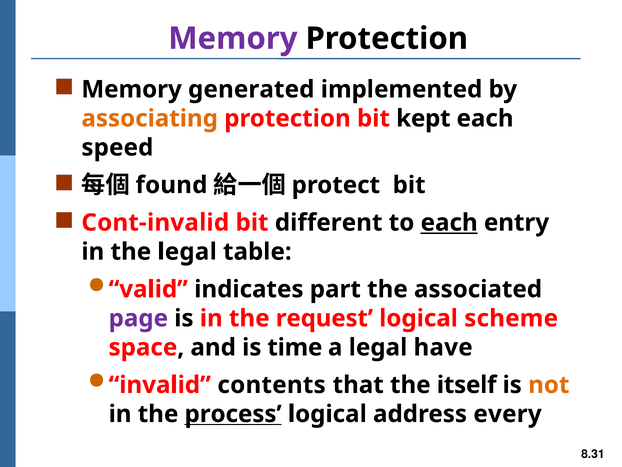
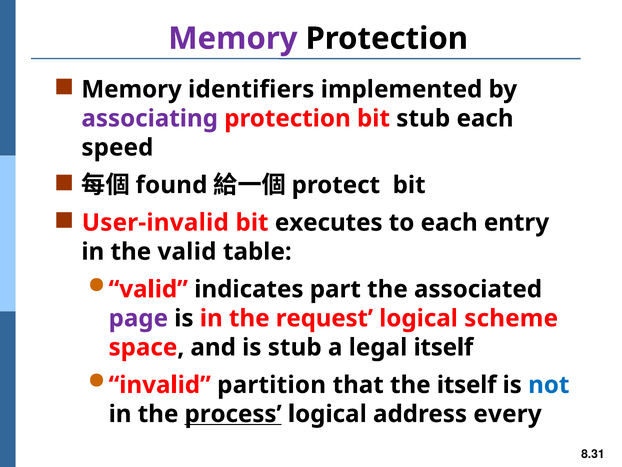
generated: generated -> identifiers (251, 89)
associating colour: orange -> purple (150, 118)
bit kept: kept -> stub (423, 118)
Cont-invalid: Cont-invalid -> User-invalid (155, 222)
different: different -> executes (329, 222)
each underline: present -> none (449, 222)
the legal: legal -> valid (187, 251)
is time: time -> stub (295, 347)
legal have: have -> itself (443, 347)
contents: contents -> partition (272, 385)
not colour: orange -> blue (549, 385)
